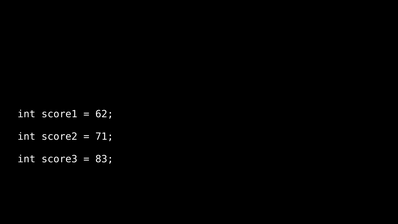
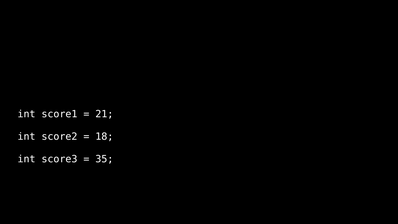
62: 62 -> 21 (104, 114)
71: 71 -> 18 (104, 136)
83: 83 -> 35 (104, 159)
